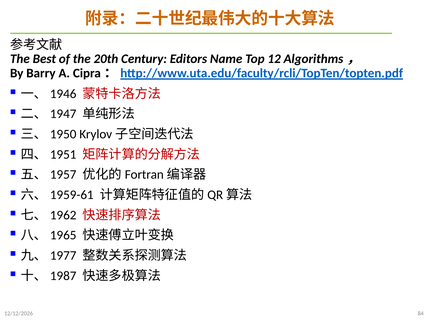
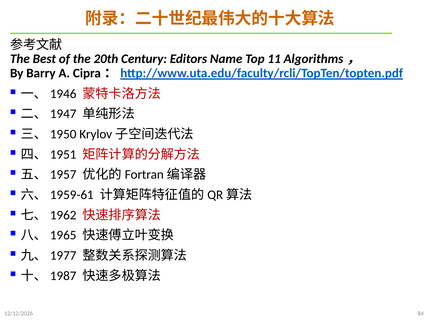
12: 12 -> 11 (274, 59)
